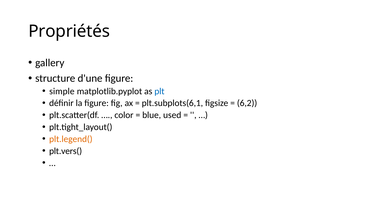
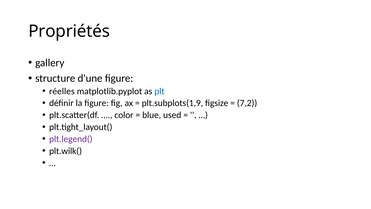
simple: simple -> réelles (62, 91)
plt.subplots(6,1: plt.subplots(6,1 -> plt.subplots(1,9 (172, 103)
6,2: 6,2 -> 7,2 (247, 103)
plt.legend( colour: orange -> purple (71, 139)
plt.vers(: plt.vers( -> plt.wilk( (66, 151)
